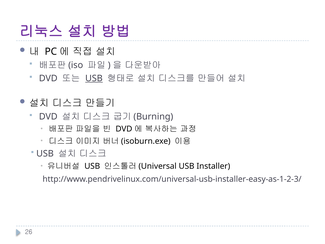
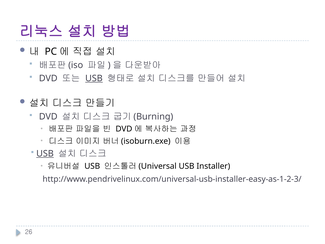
USB underline: none -> present (45, 154)
